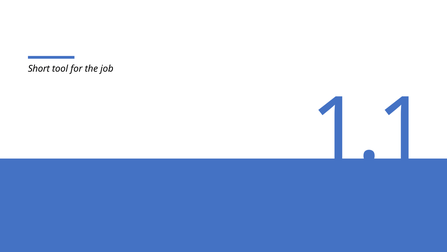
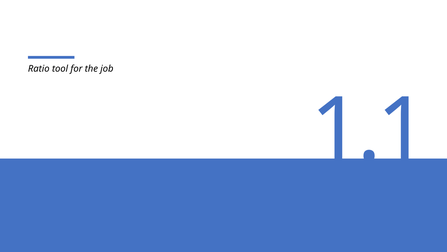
Short: Short -> Ratio (39, 68)
